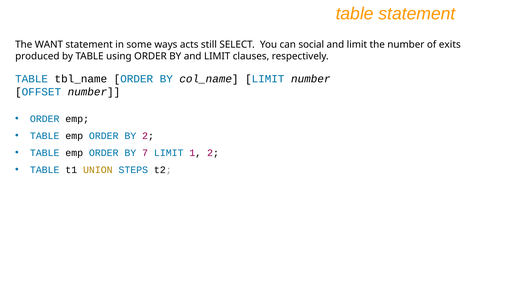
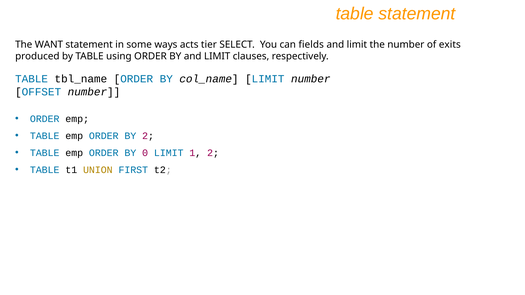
still: still -> tier (209, 45)
social: social -> fields (311, 45)
7: 7 -> 0 (145, 153)
STEPS: STEPS -> FIRST (133, 170)
